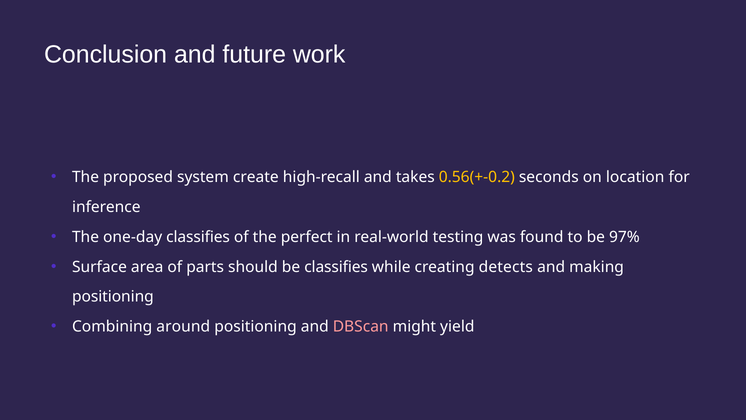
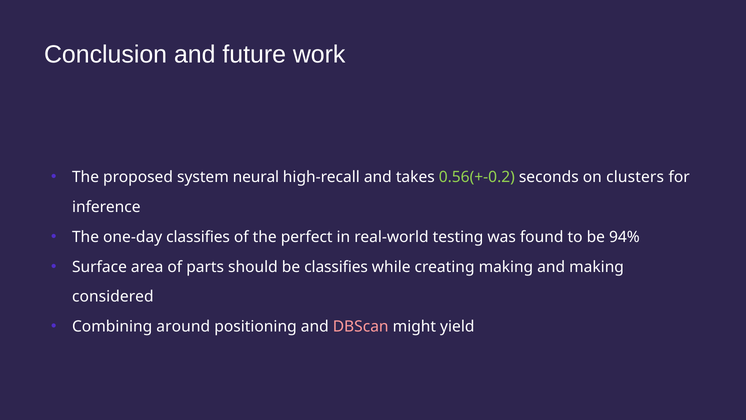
create: create -> neural (256, 177)
0.56(+-0.2 colour: yellow -> light green (477, 177)
location: location -> clusters (635, 177)
97%: 97% -> 94% (624, 237)
creating detects: detects -> making (506, 267)
positioning: positioning -> considered (113, 297)
